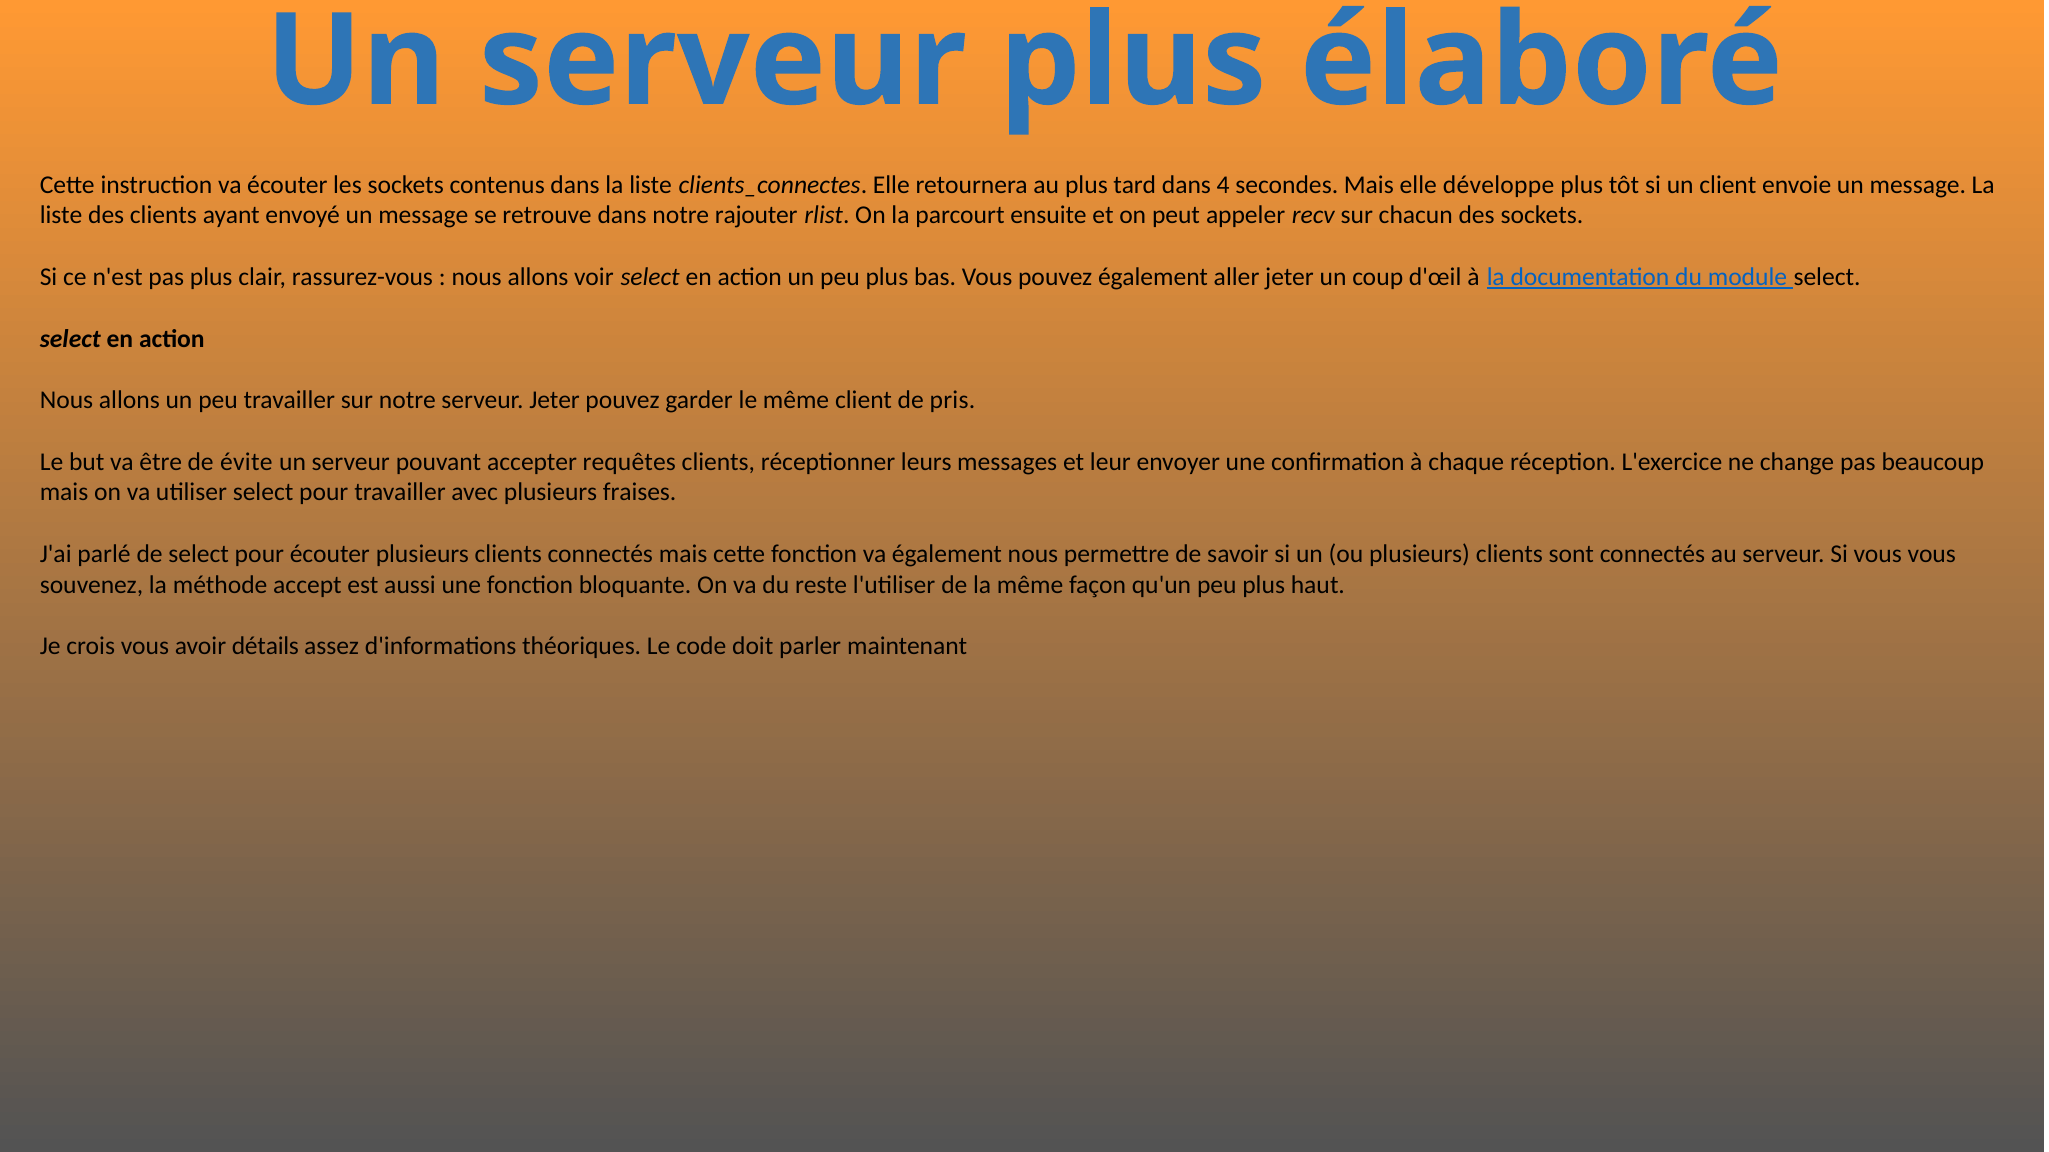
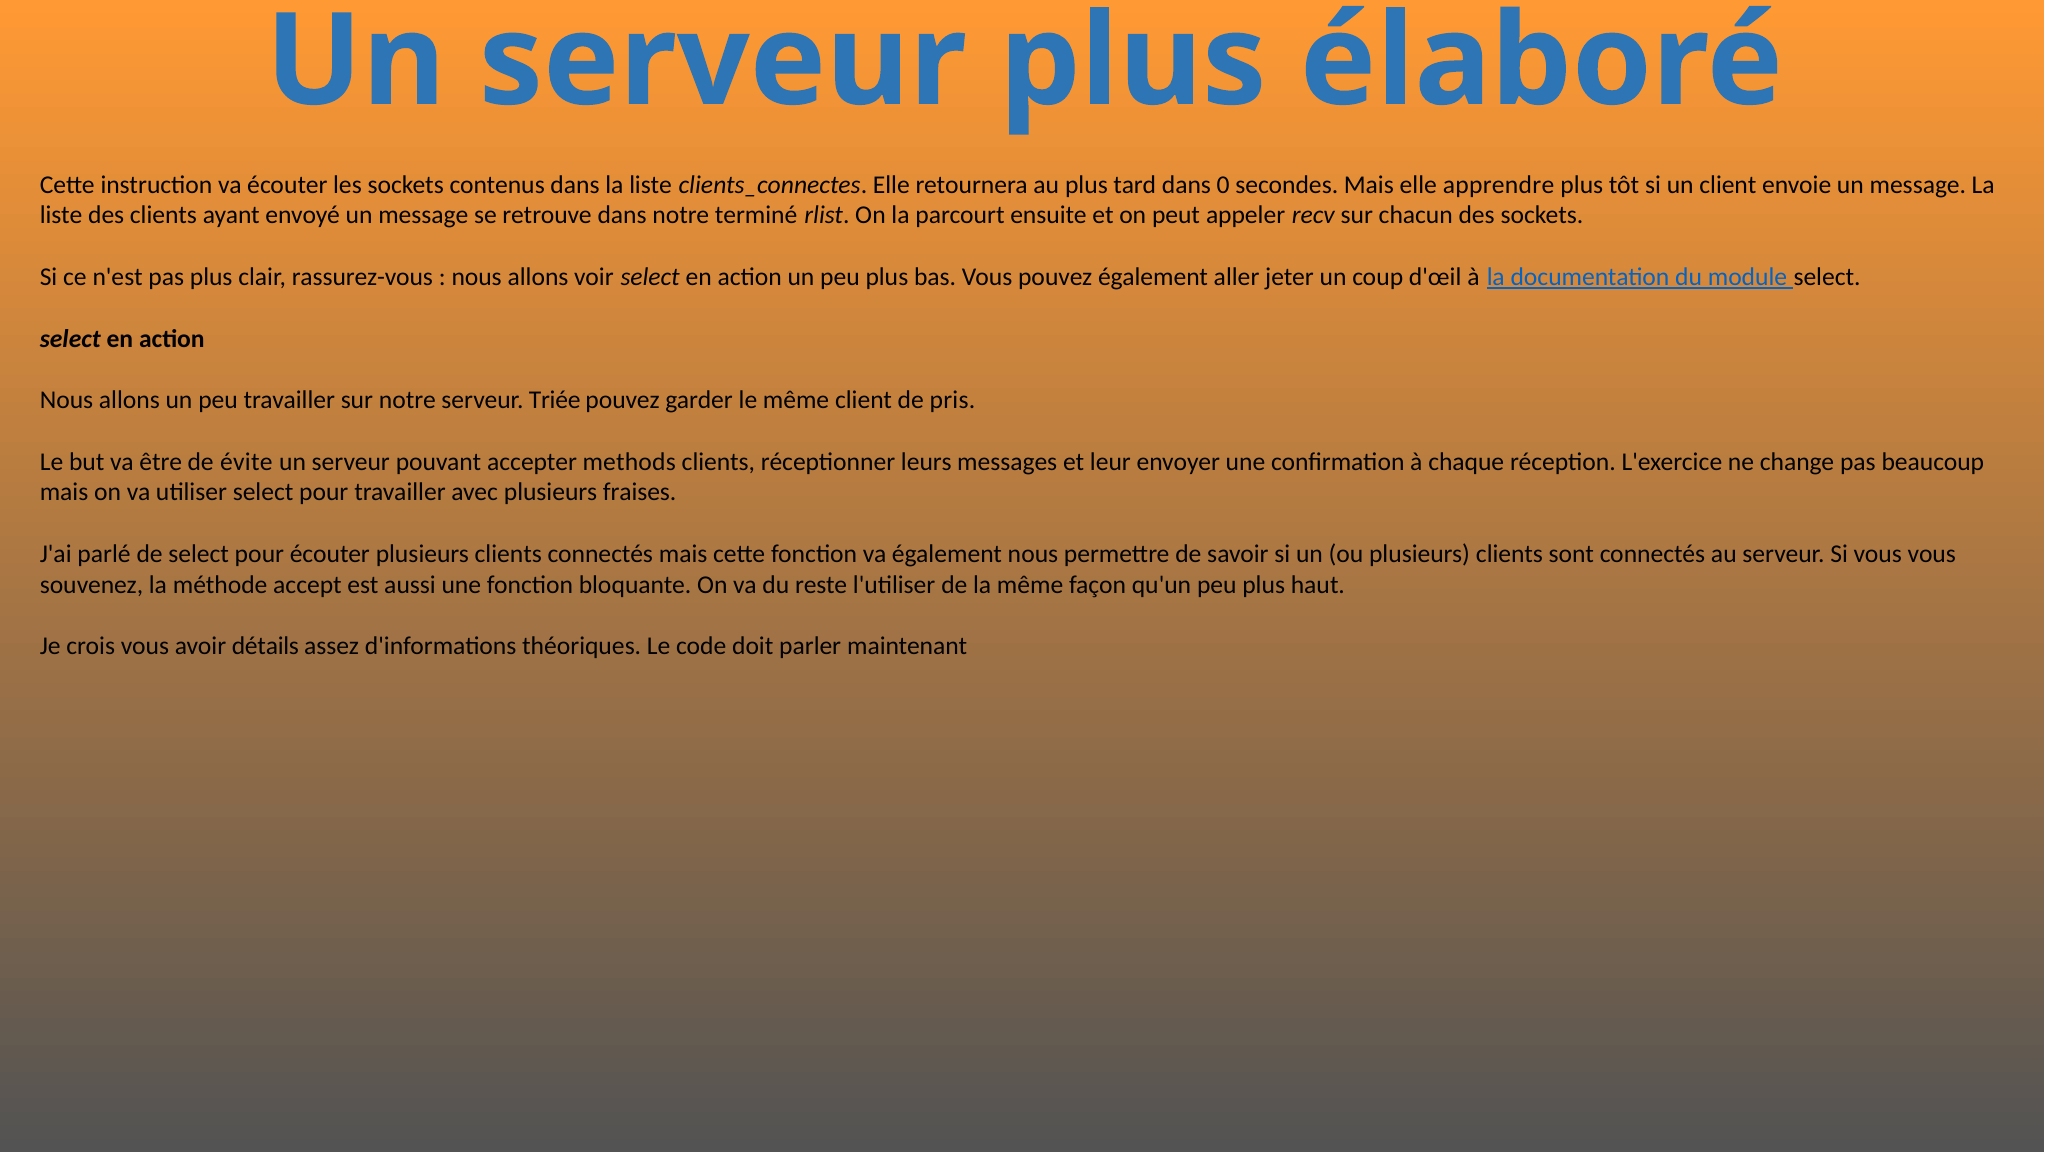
4: 4 -> 0 (1223, 185)
développe: développe -> apprendre (1499, 185)
rajouter: rajouter -> terminé (756, 216)
serveur Jeter: Jeter -> Triée (555, 400)
requêtes: requêtes -> methods (629, 462)
